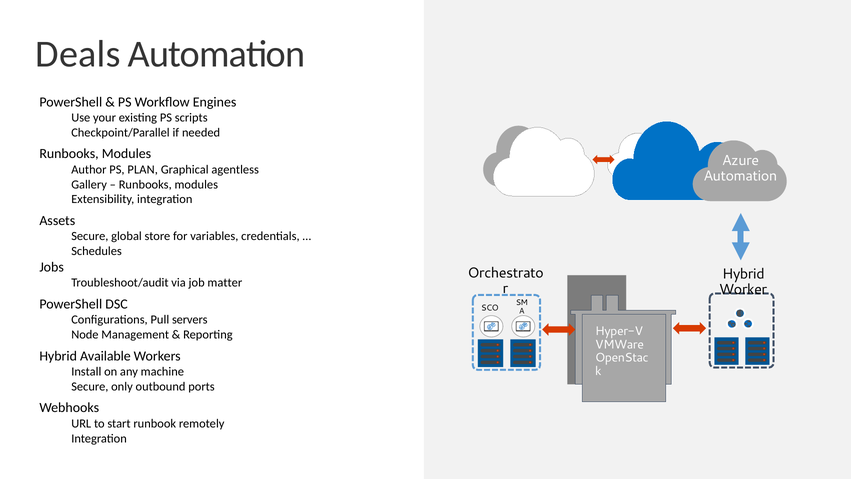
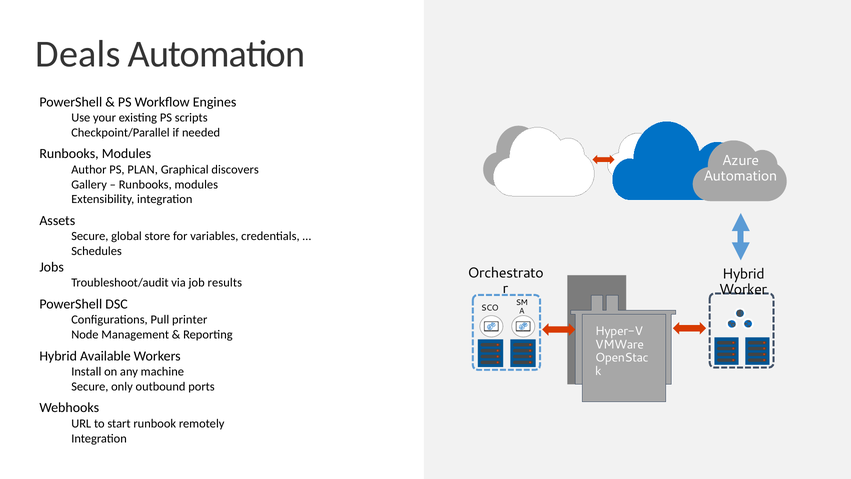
agentless: agentless -> discovers (235, 169)
matter: matter -> results (225, 283)
servers: servers -> printer (190, 320)
